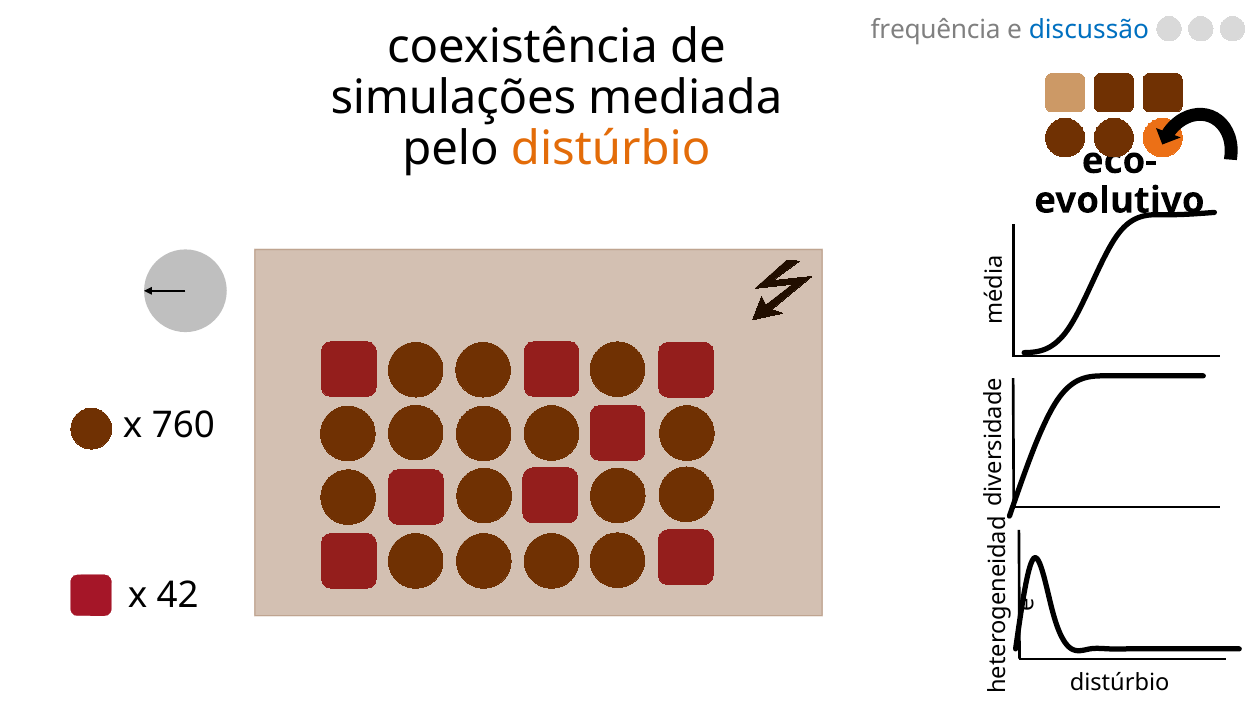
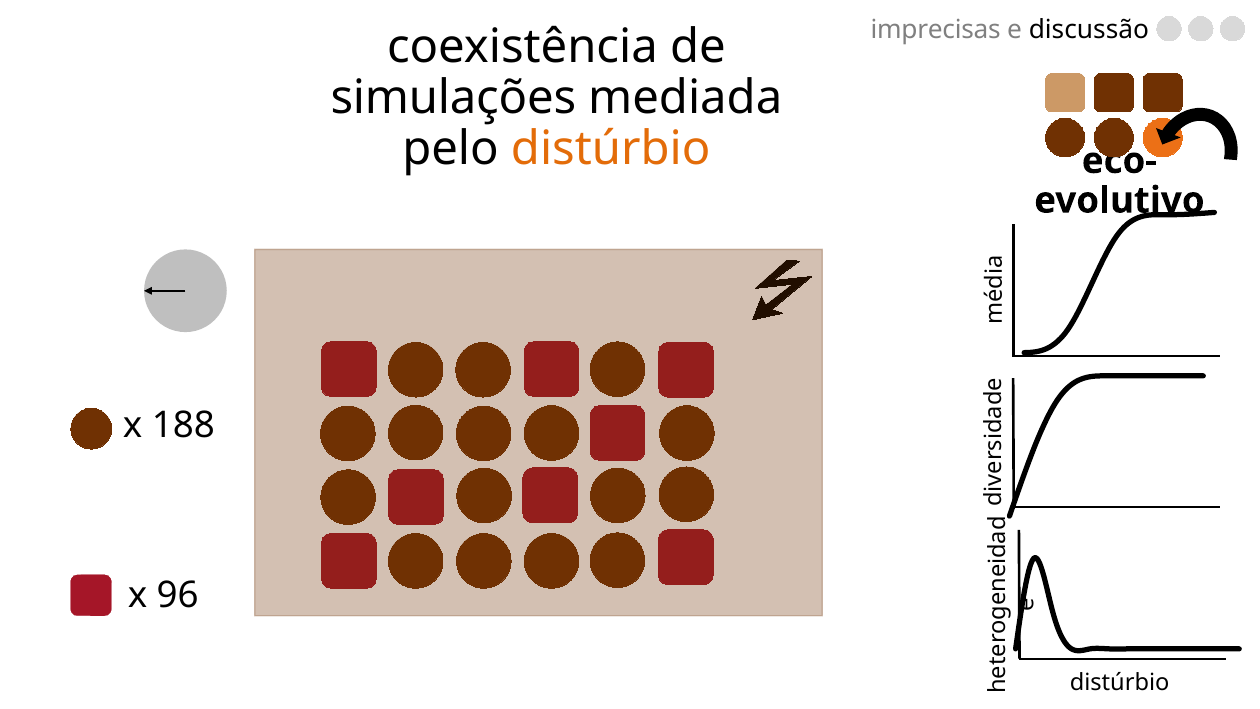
frequência: frequência -> imprecisas (936, 30)
discussão colour: blue -> black (1089, 30)
760: 760 -> 188 (183, 425)
42: 42 -> 96 (178, 595)
